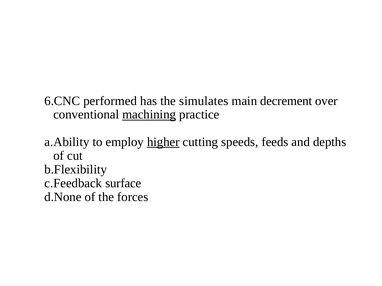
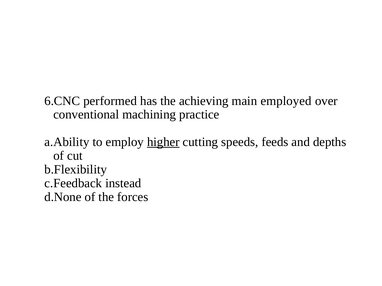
simulates: simulates -> achieving (204, 101)
decrement: decrement -> employed (286, 101)
machining underline: present -> none (149, 115)
surface: surface -> instead (123, 183)
